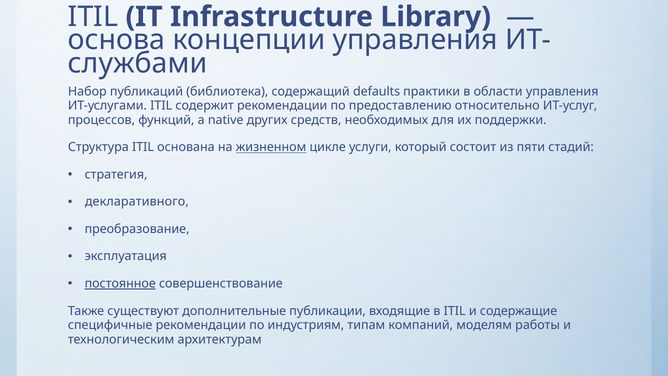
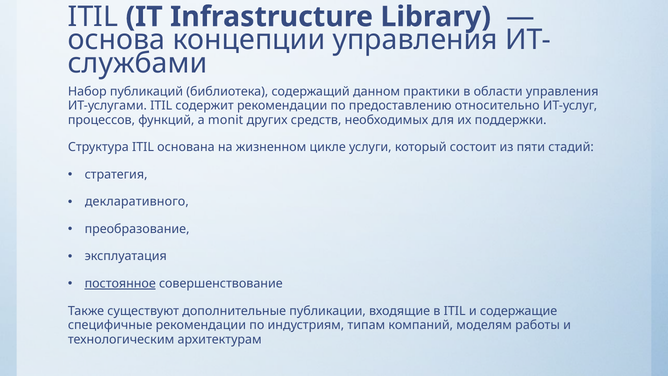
defaults: defaults -> данном (377, 91)
native: native -> monit (226, 120)
жизненном underline: present -> none (271, 147)
